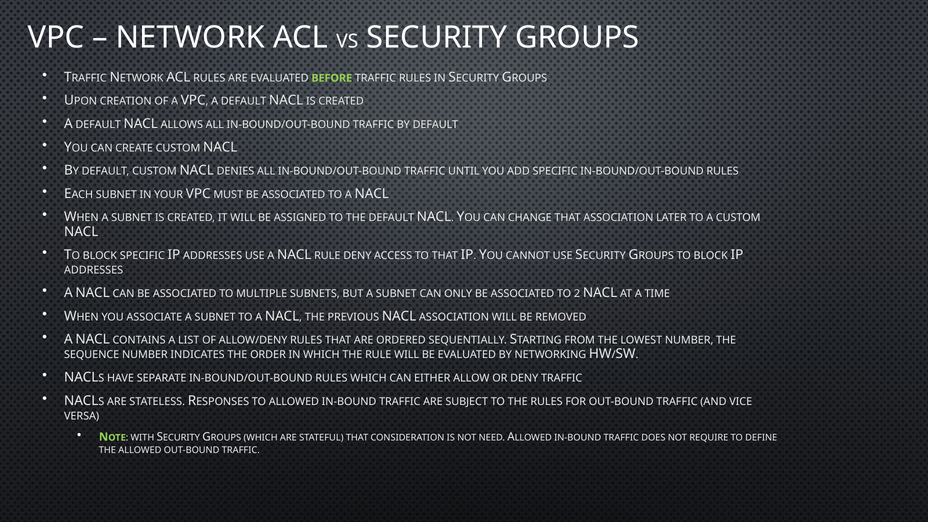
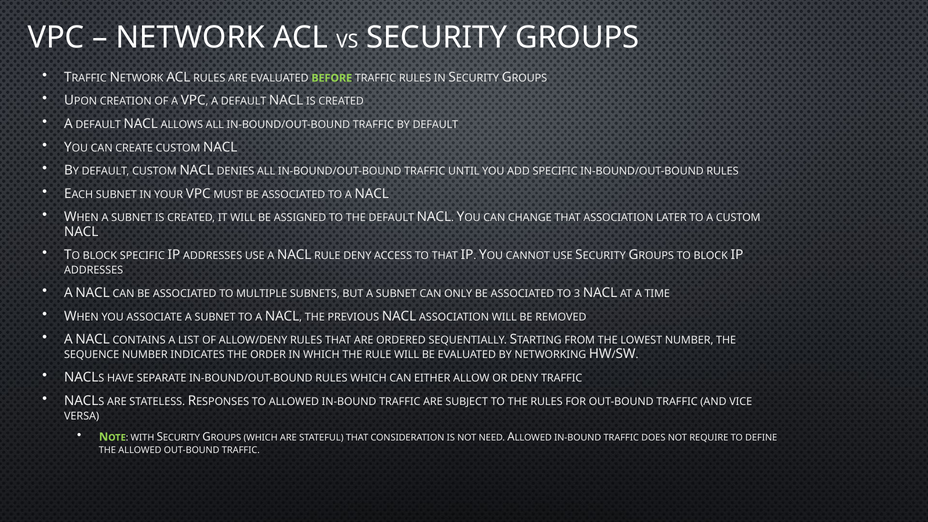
2: 2 -> 3 (577, 294)
